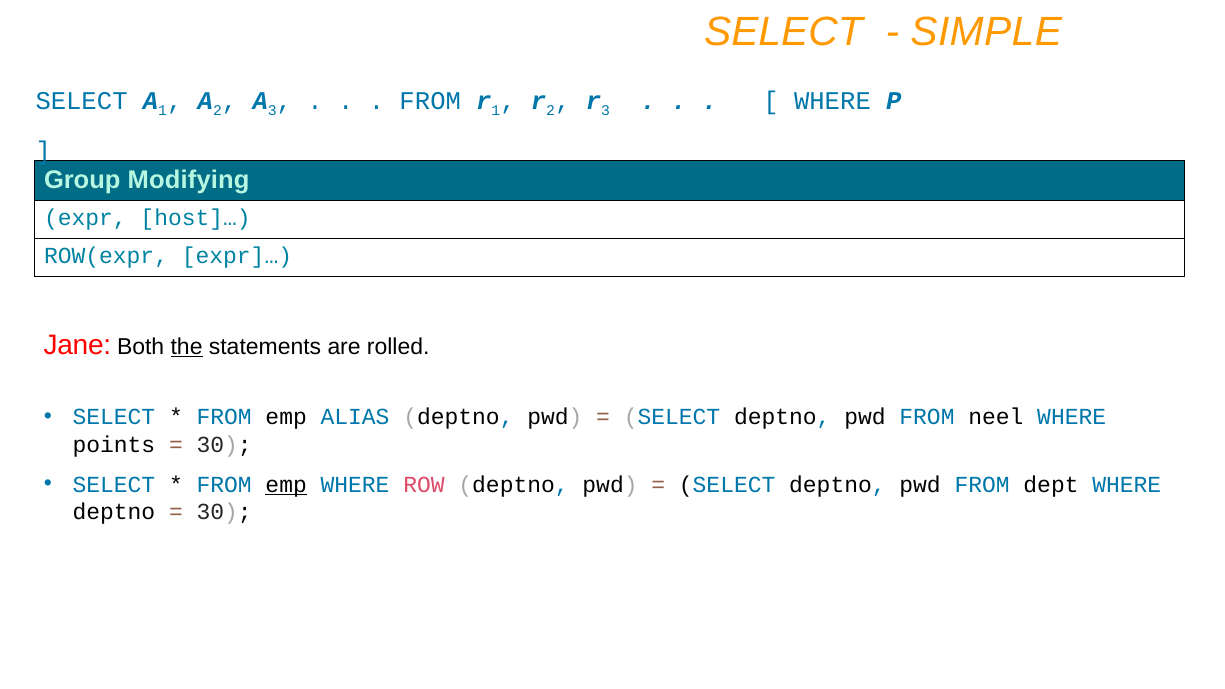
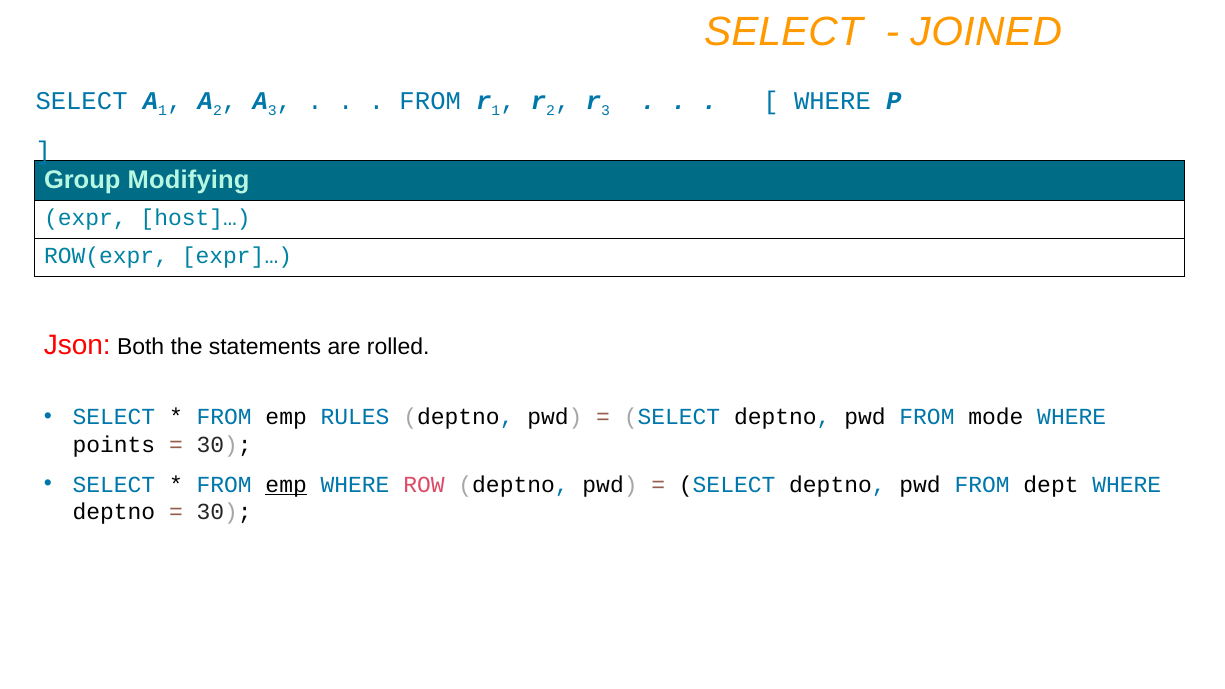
SIMPLE: SIMPLE -> JOINED (986, 32)
Jane: Jane -> Json (77, 345)
the underline: present -> none (187, 347)
ALIAS: ALIAS -> RULES (355, 417)
neel: neel -> mode (996, 417)
